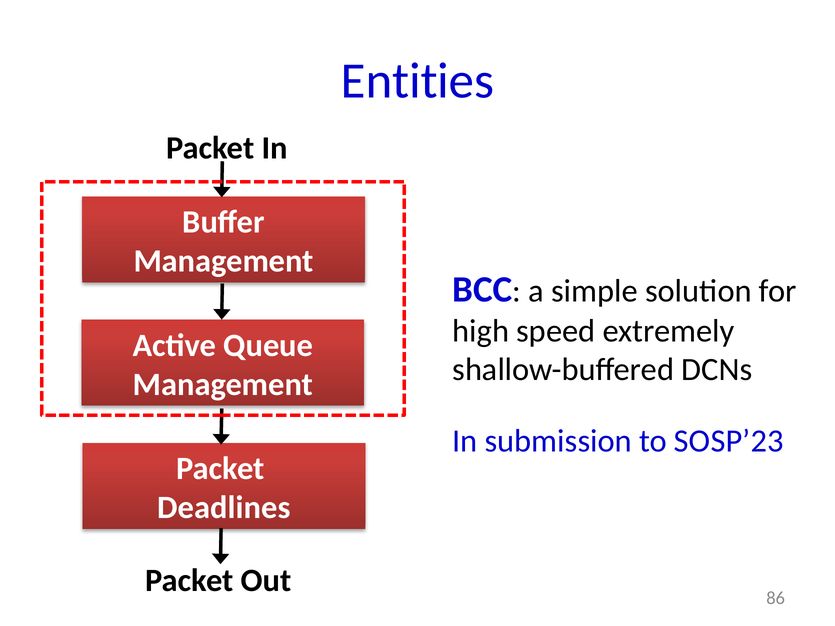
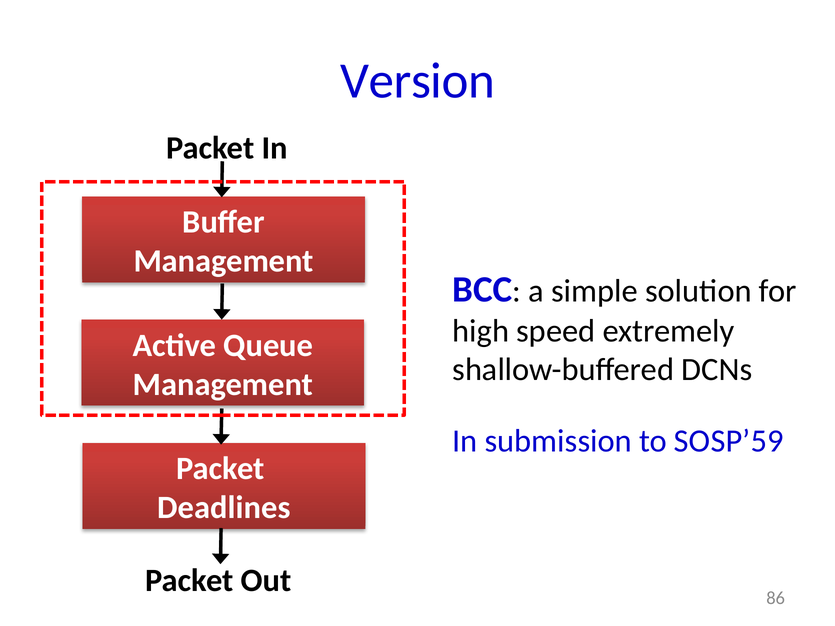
Entities: Entities -> Version (418, 81)
SOSP’23: SOSP’23 -> SOSP’59 (729, 441)
